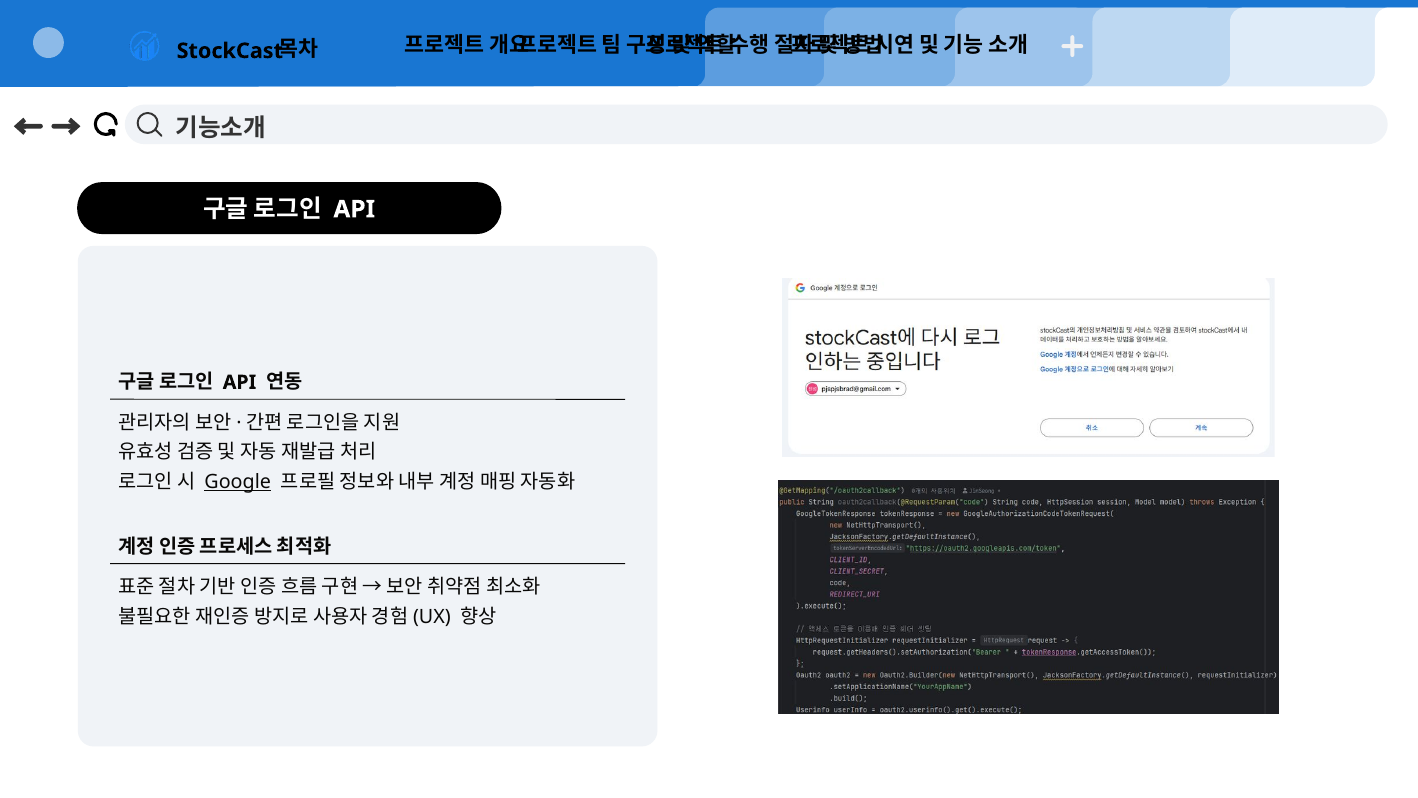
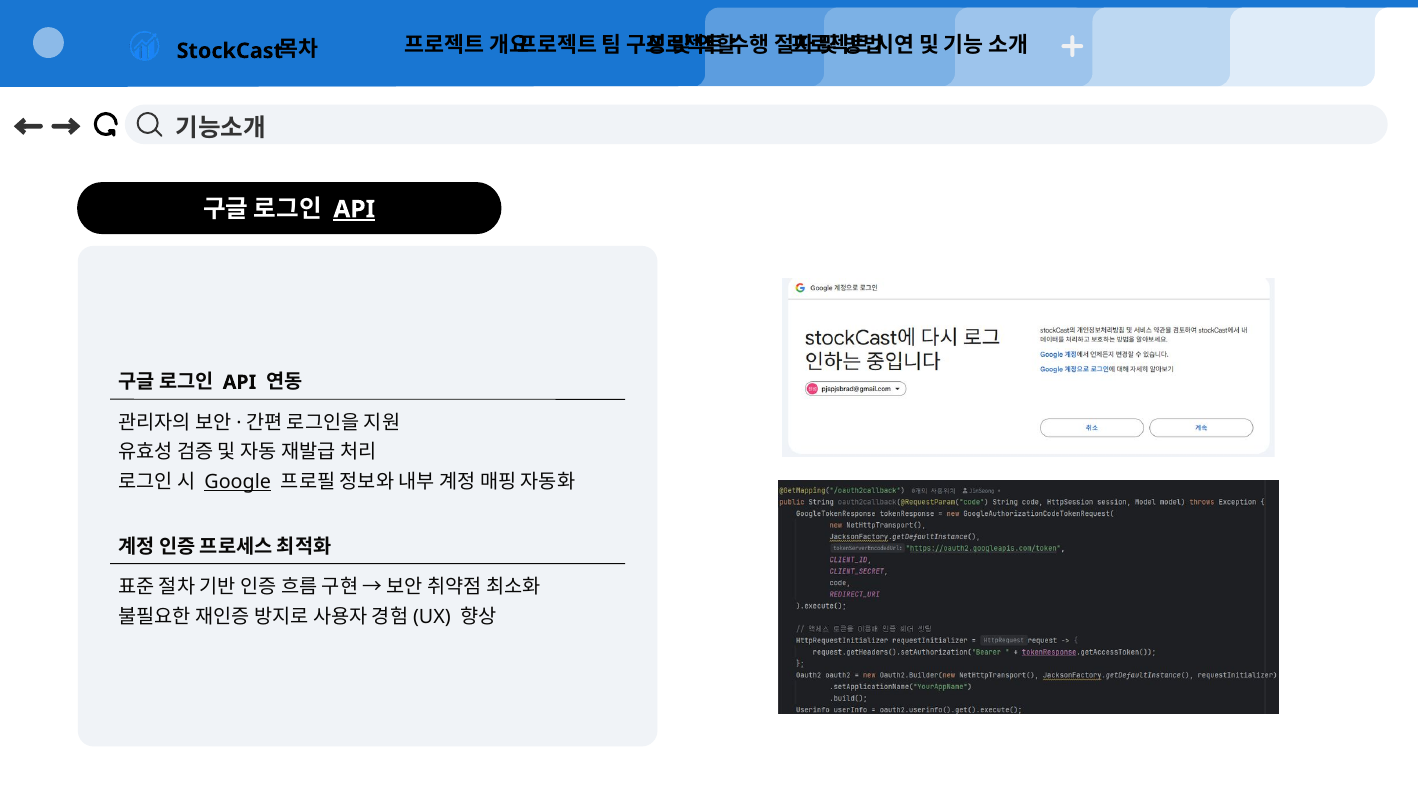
API underline: none -> present (354, 209)
